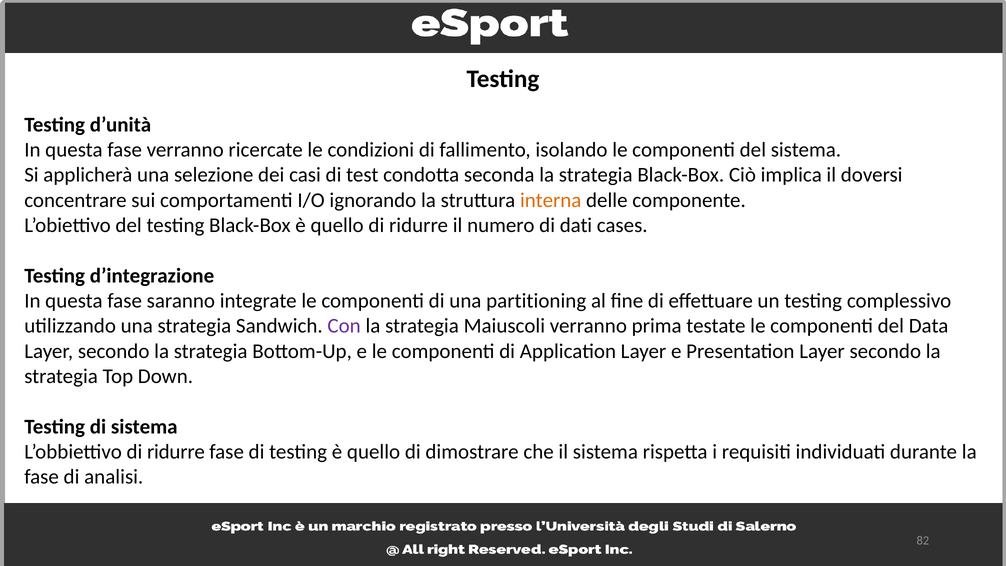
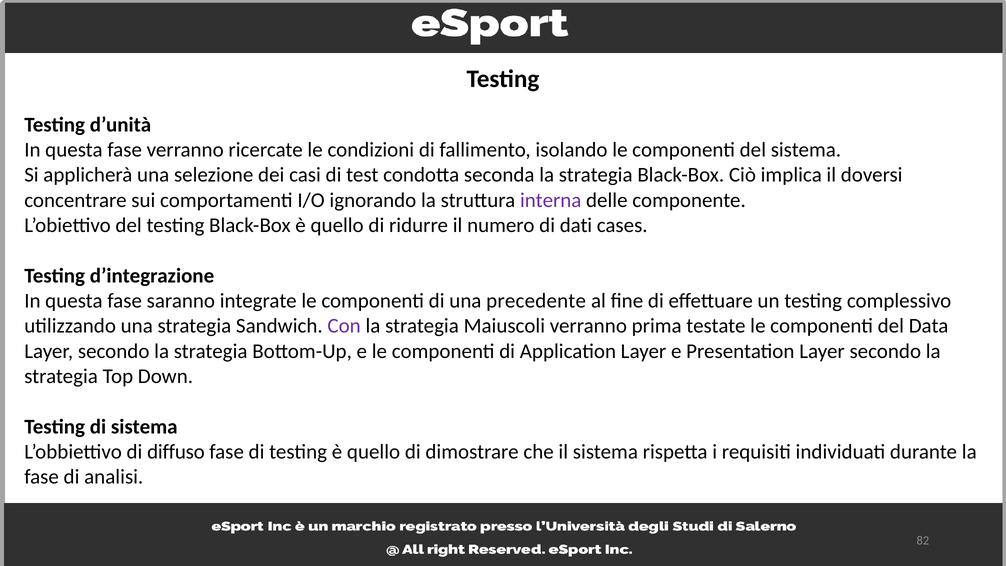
interna colour: orange -> purple (551, 200)
partitioning: partitioning -> precedente (536, 301)
L’obbiettivo di ridurre: ridurre -> diffuso (176, 452)
